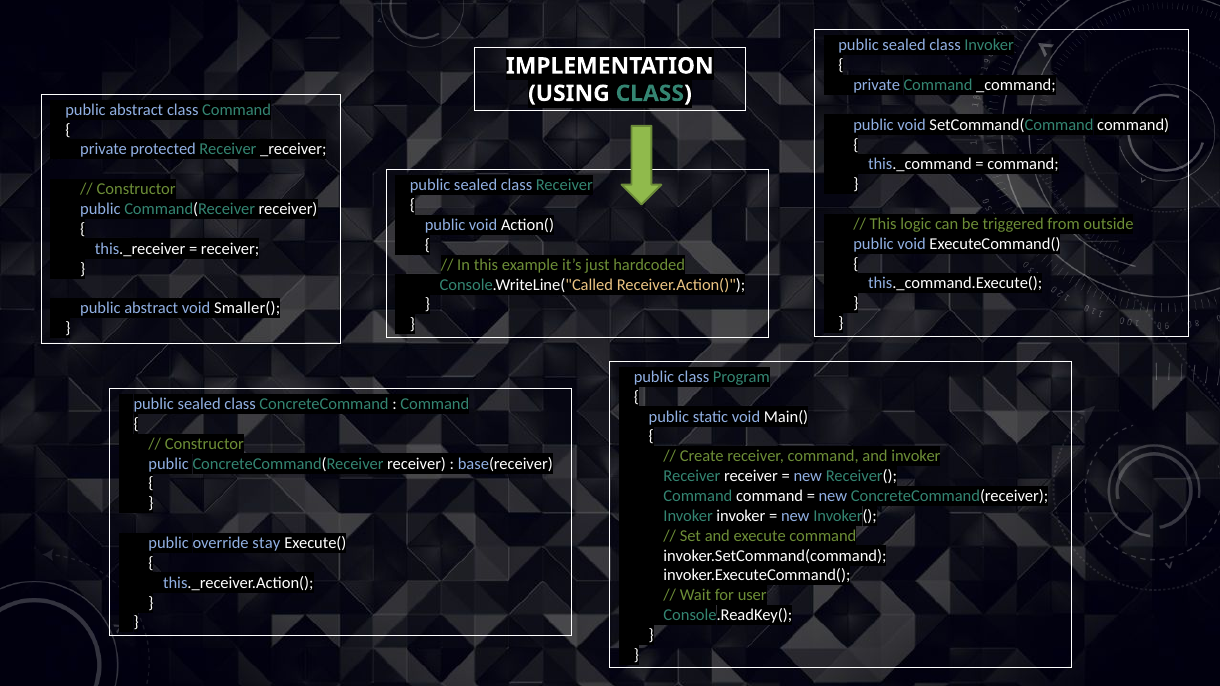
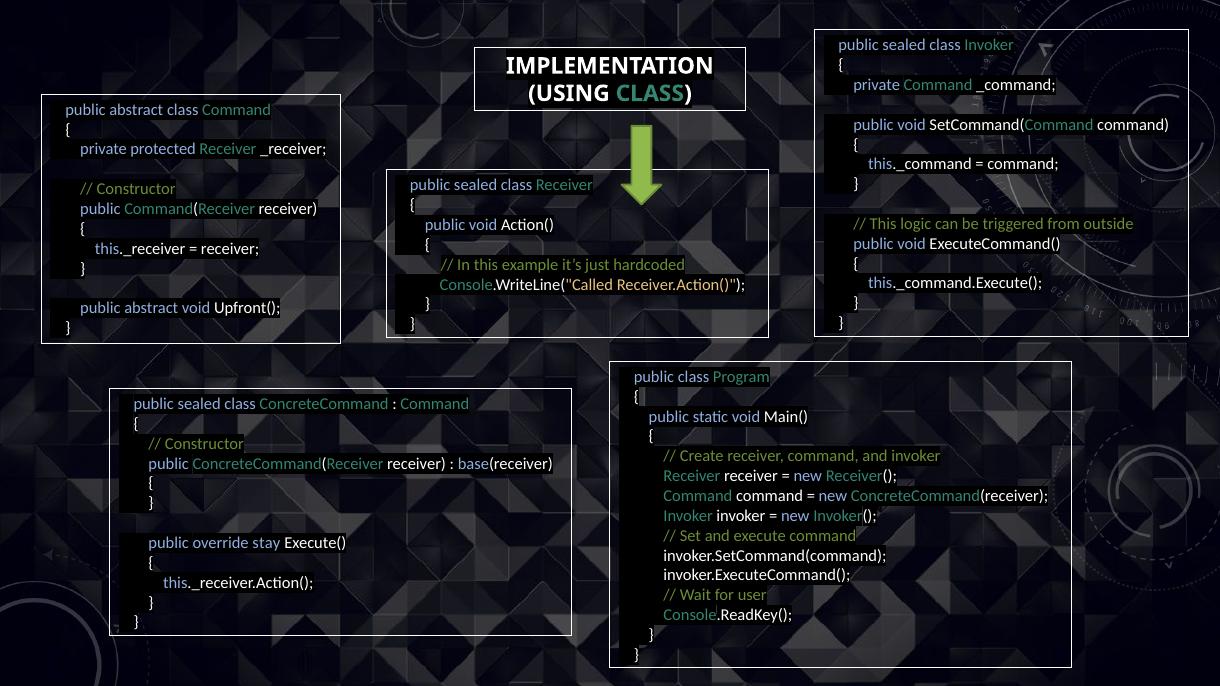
Smaller(: Smaller( -> Upfront( (247, 308)
